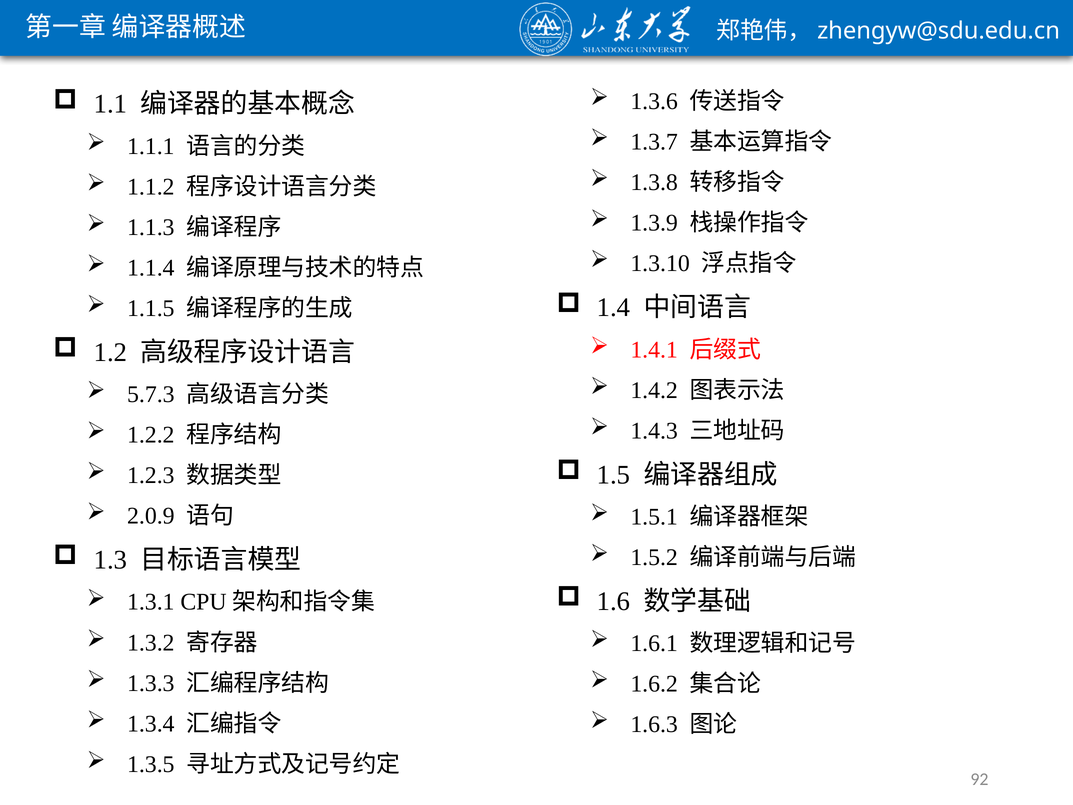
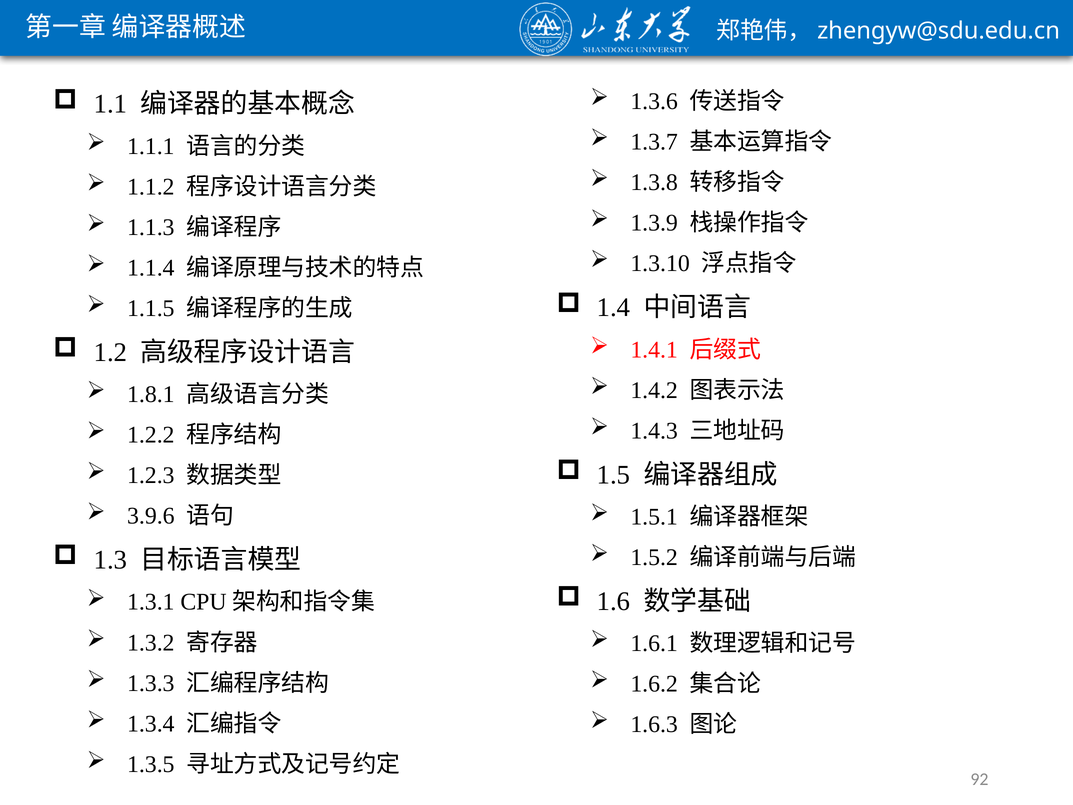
5.7.3: 5.7.3 -> 1.8.1 (151, 394)
2.0.9: 2.0.9 -> 3.9.6 (151, 516)
